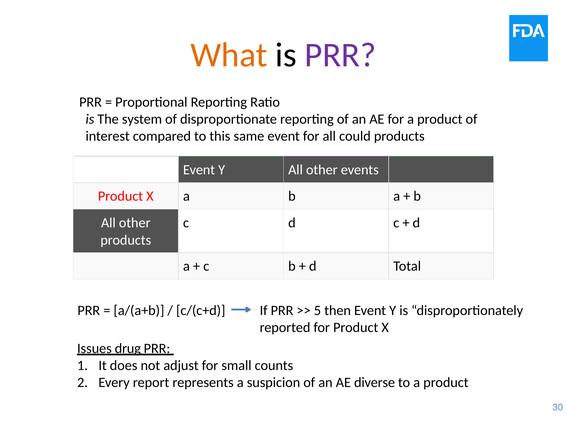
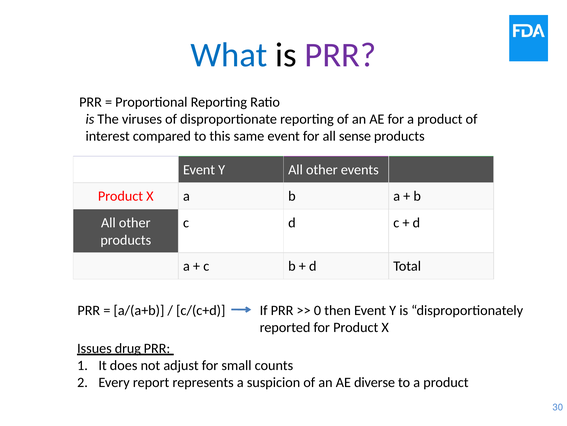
What colour: orange -> blue (229, 55)
system: system -> viruses (142, 119)
could: could -> sense (355, 136)
5: 5 -> 0 (318, 310)
